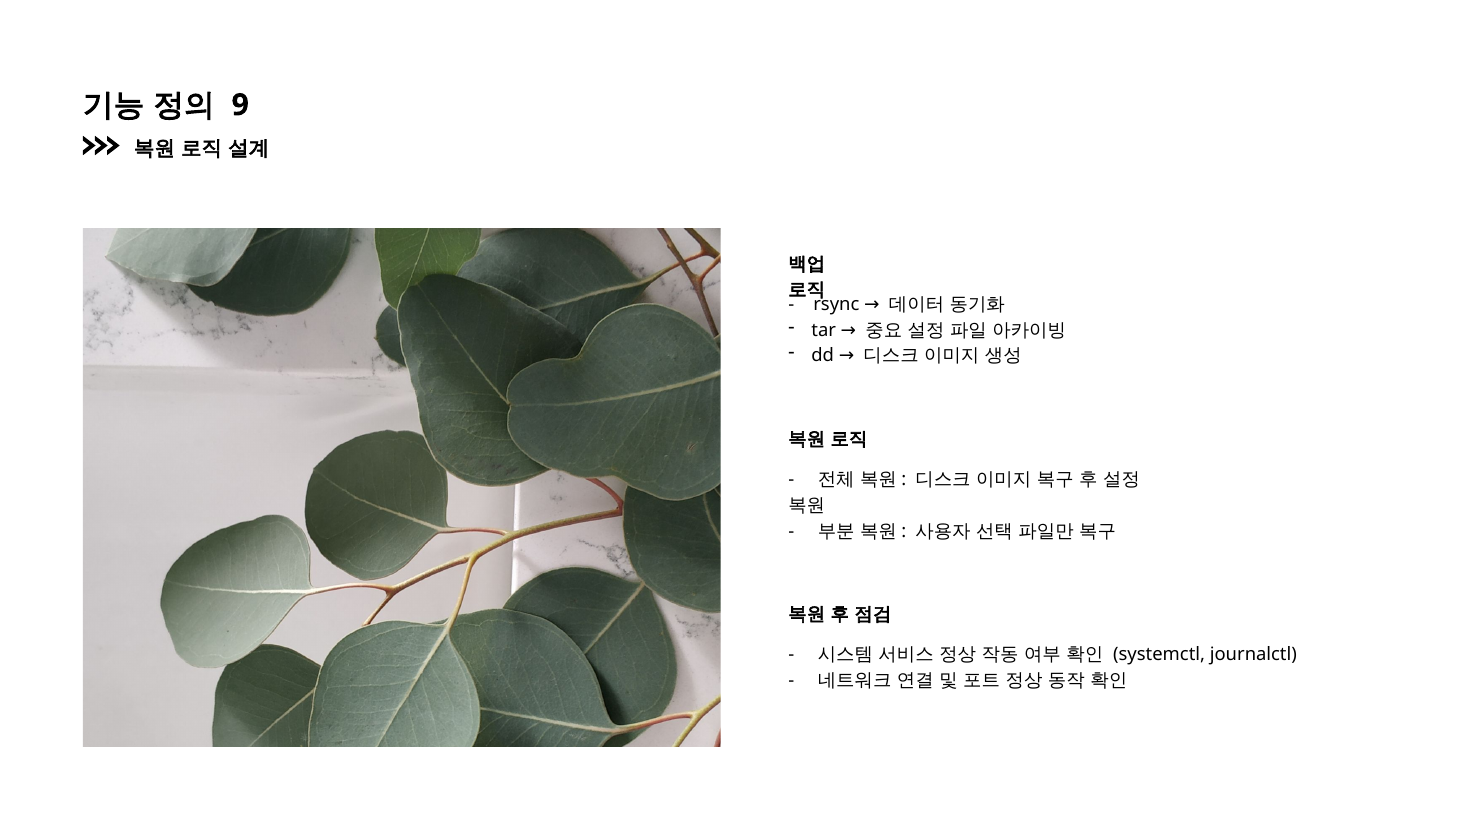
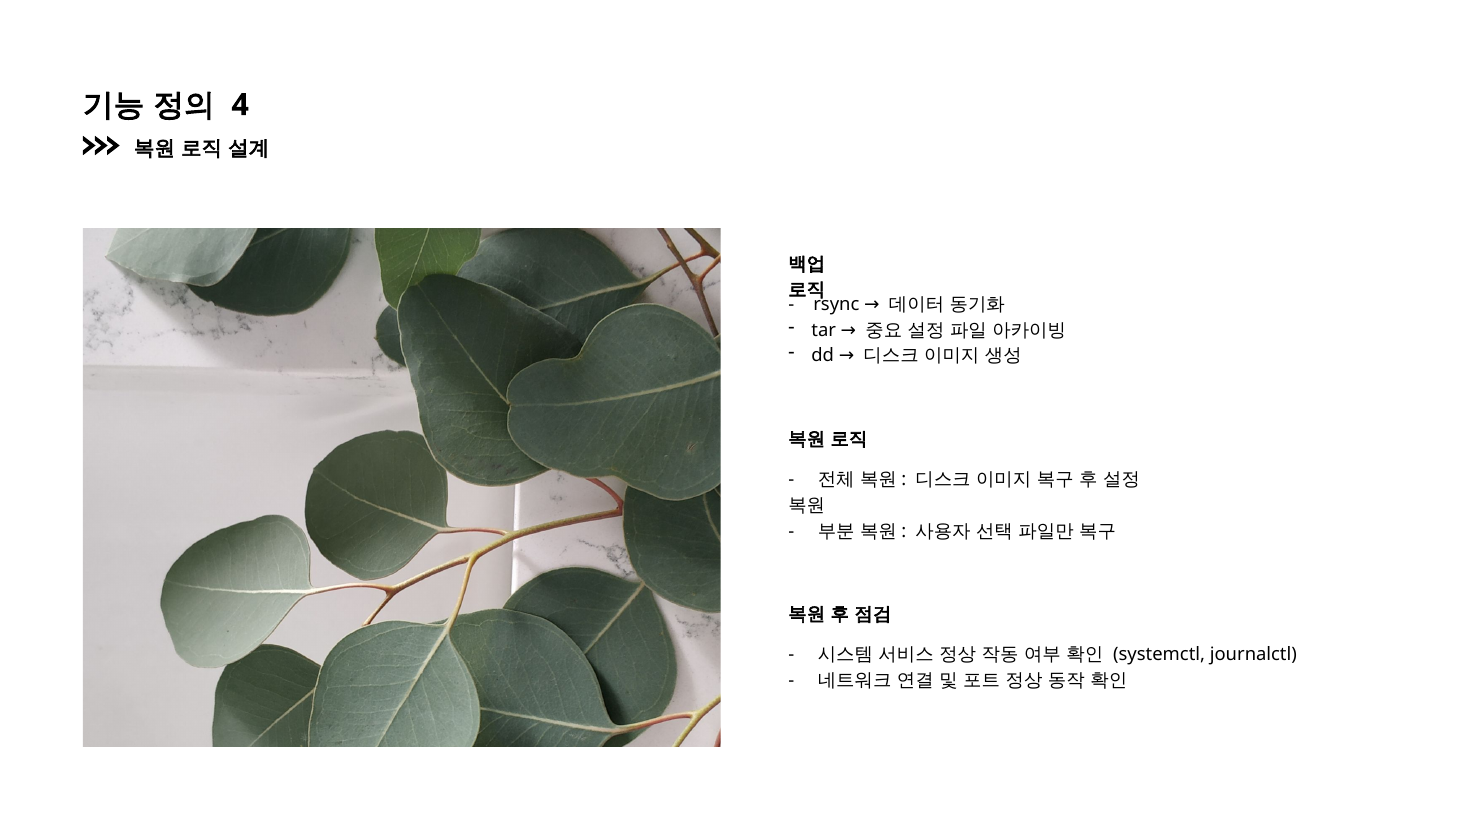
9: 9 -> 4 (240, 105)
